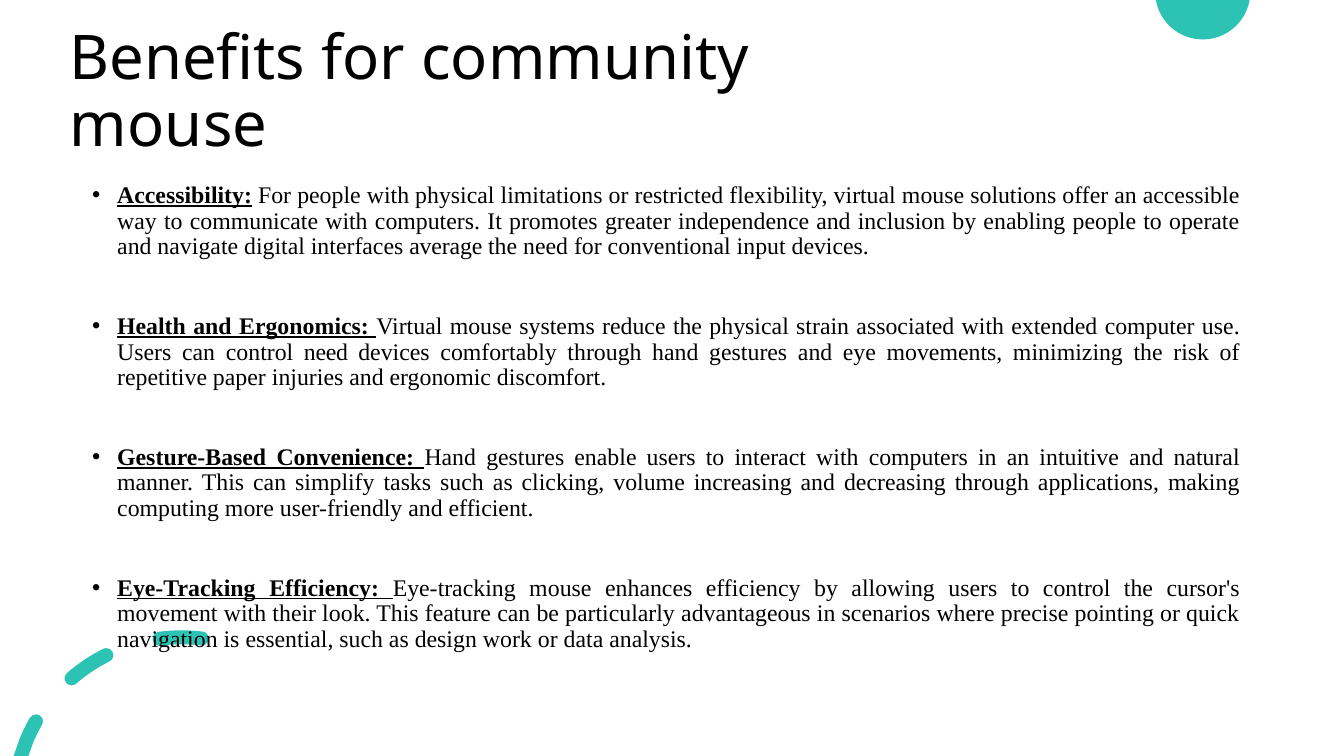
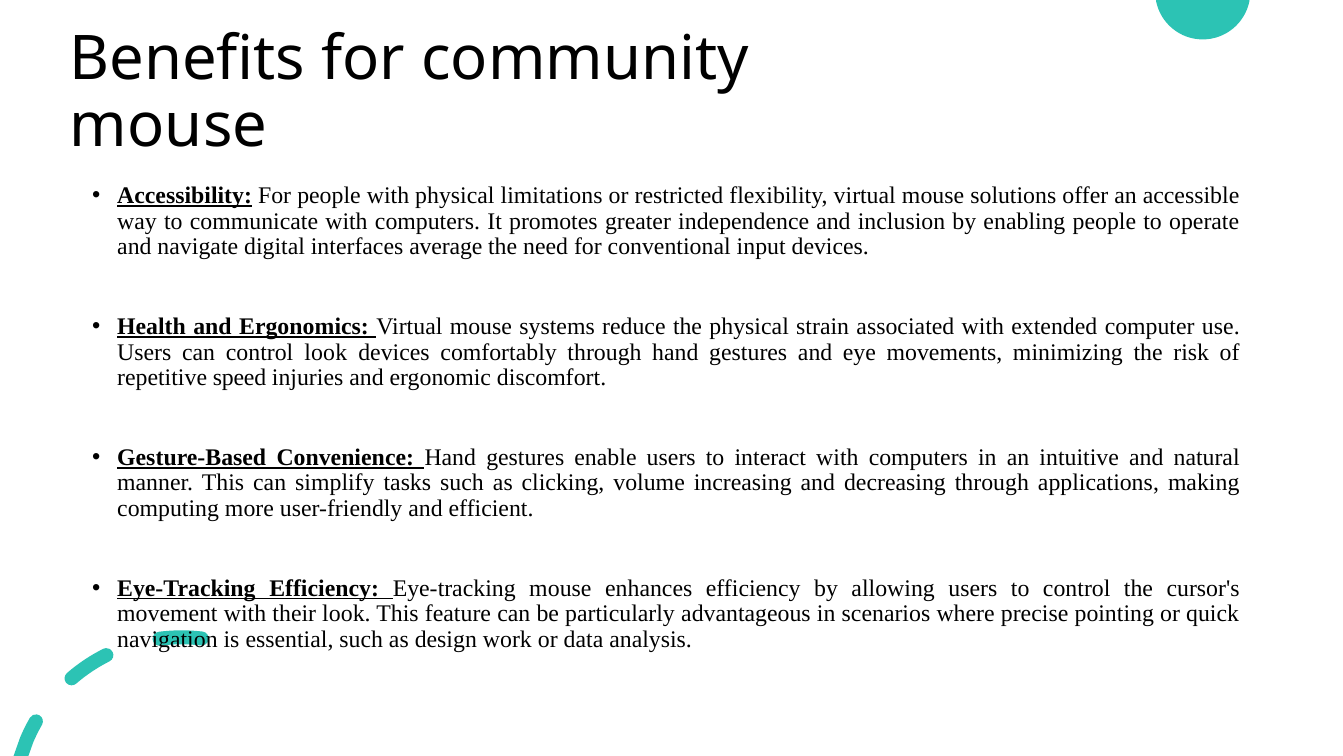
control need: need -> look (326, 352)
paper: paper -> speed (240, 378)
